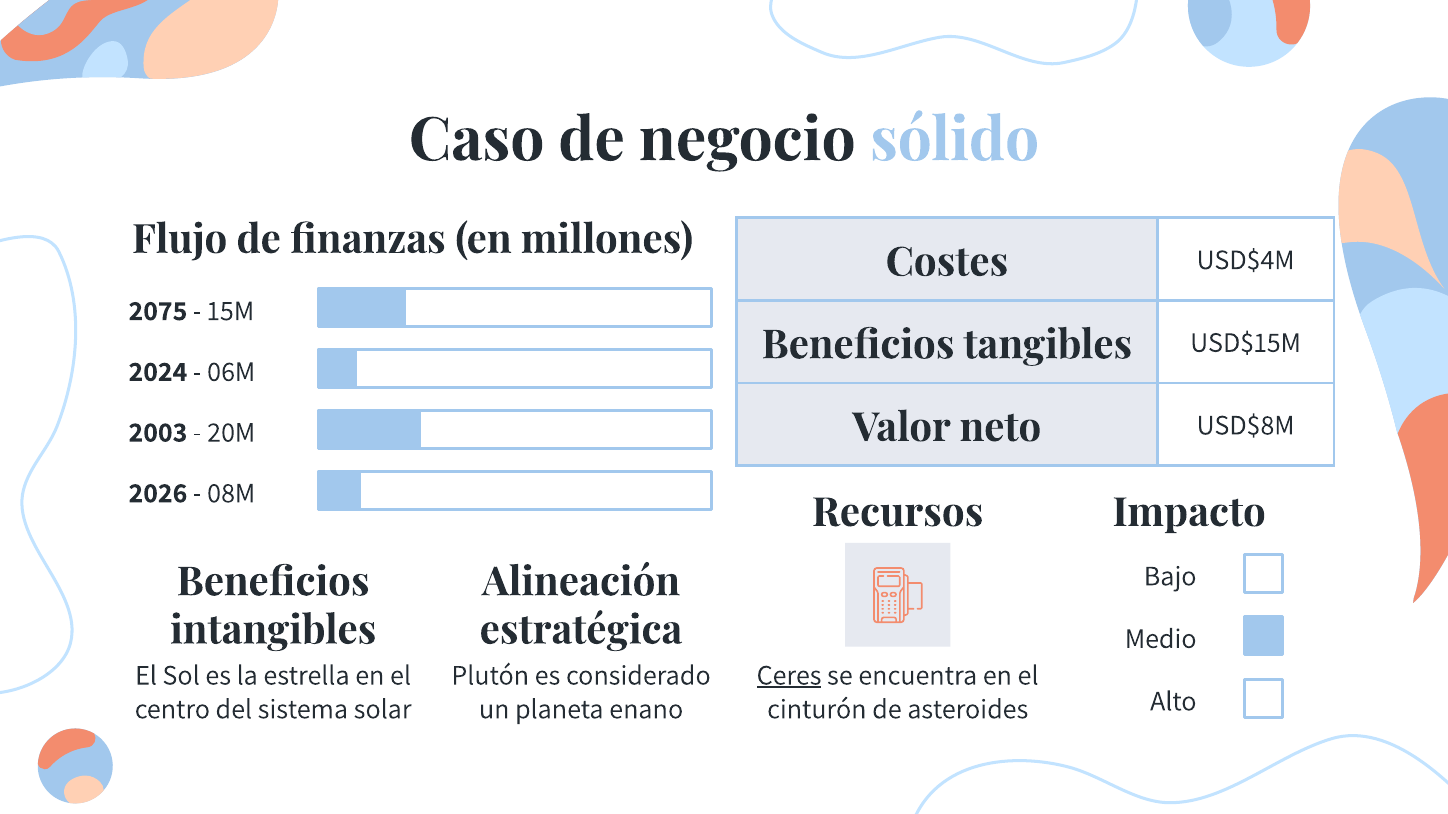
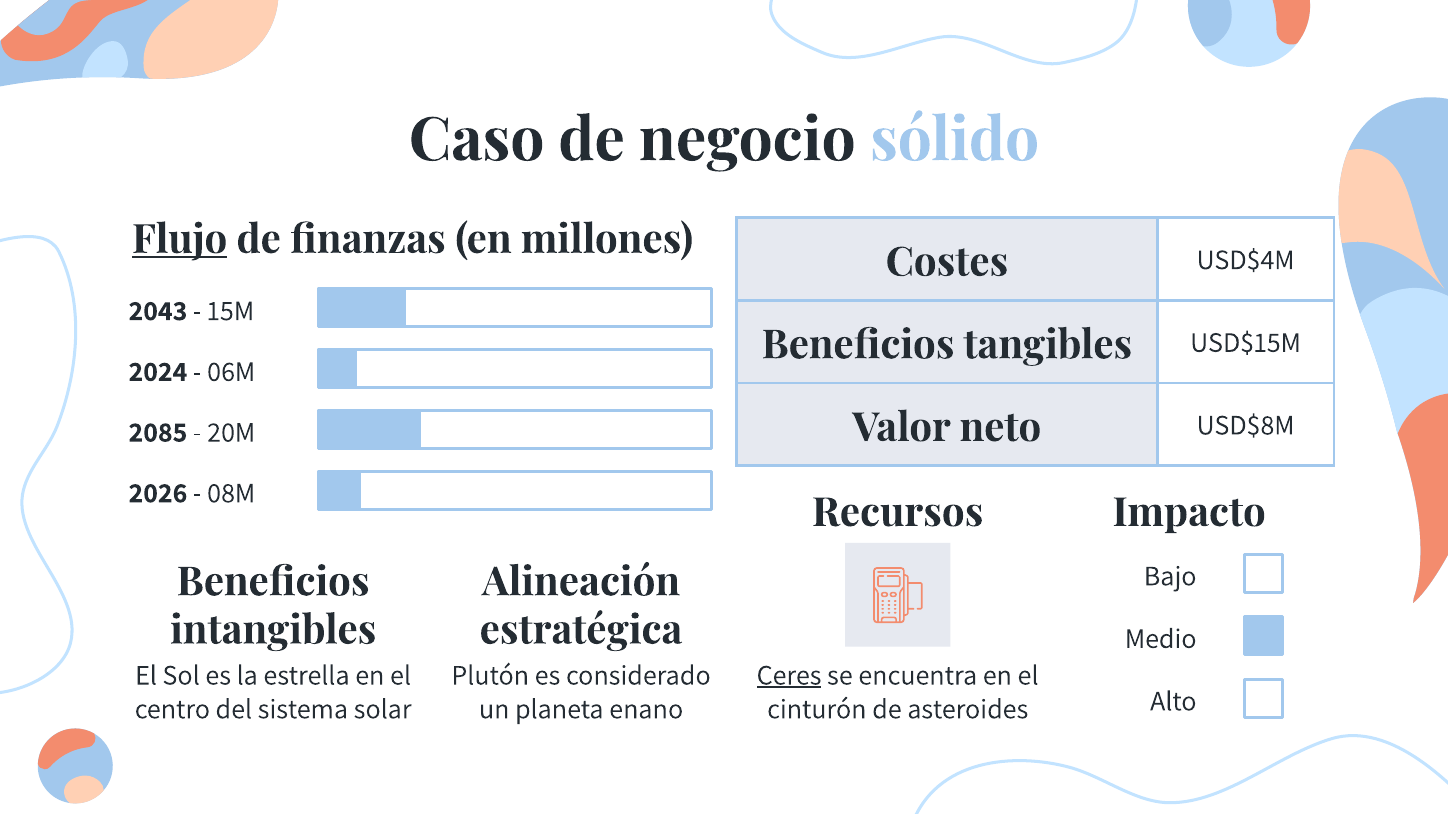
Flujo underline: none -> present (180, 240)
2075: 2075 -> 2043 (158, 311)
2003: 2003 -> 2085 (158, 433)
